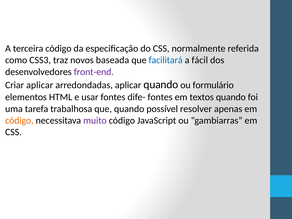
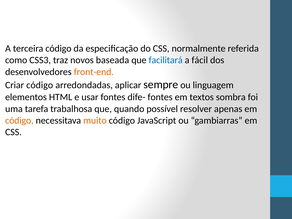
front-end colour: purple -> orange (94, 72)
Criar aplicar: aplicar -> código (40, 85)
aplicar quando: quando -> sempre (161, 85)
formulário: formulário -> linguagem (213, 85)
textos quando: quando -> sombra (231, 97)
muito colour: purple -> orange (95, 120)
